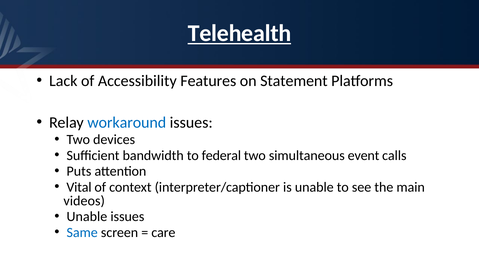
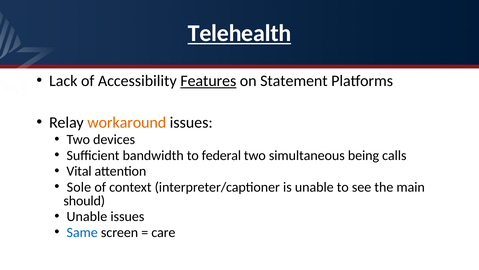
Features underline: none -> present (208, 81)
workaround colour: blue -> orange (127, 122)
event: event -> being (363, 155)
Puts: Puts -> Vital (79, 171)
Vital: Vital -> Sole (79, 187)
videos: videos -> should (84, 200)
